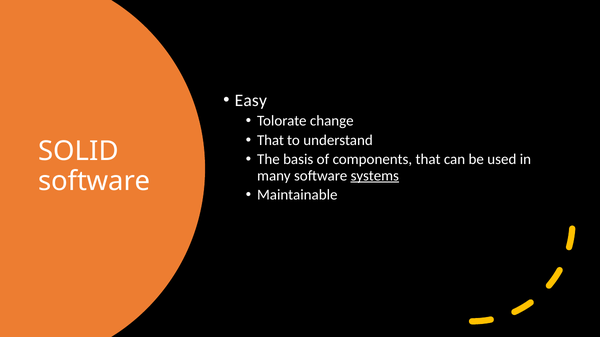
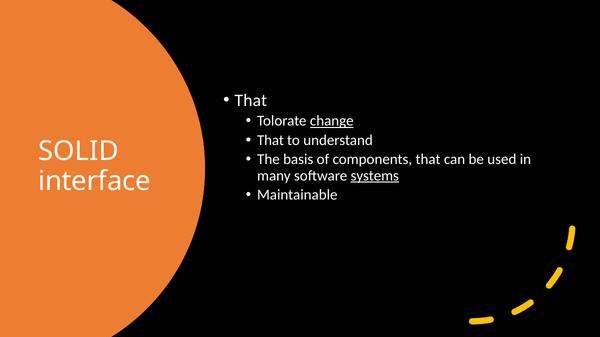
Easy: Easy -> That (251, 100)
change underline: none -> present (332, 121)
software: software -> interface (94, 181)
